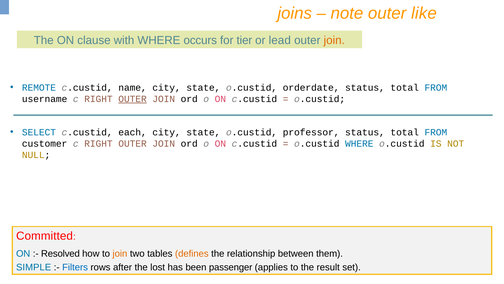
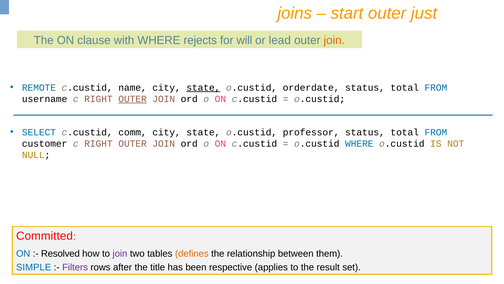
note: note -> start (347, 13)
like: like -> just (424, 13)
occurs: occurs -> rejects (200, 40)
tier: tier -> will (244, 40)
state underline: none -> present (203, 87)
each: each -> comm (133, 132)
join colour: orange -> purple (120, 253)
Filters colour: blue -> purple (75, 267)
lost: lost -> title (158, 267)
passenger: passenger -> respective (231, 267)
